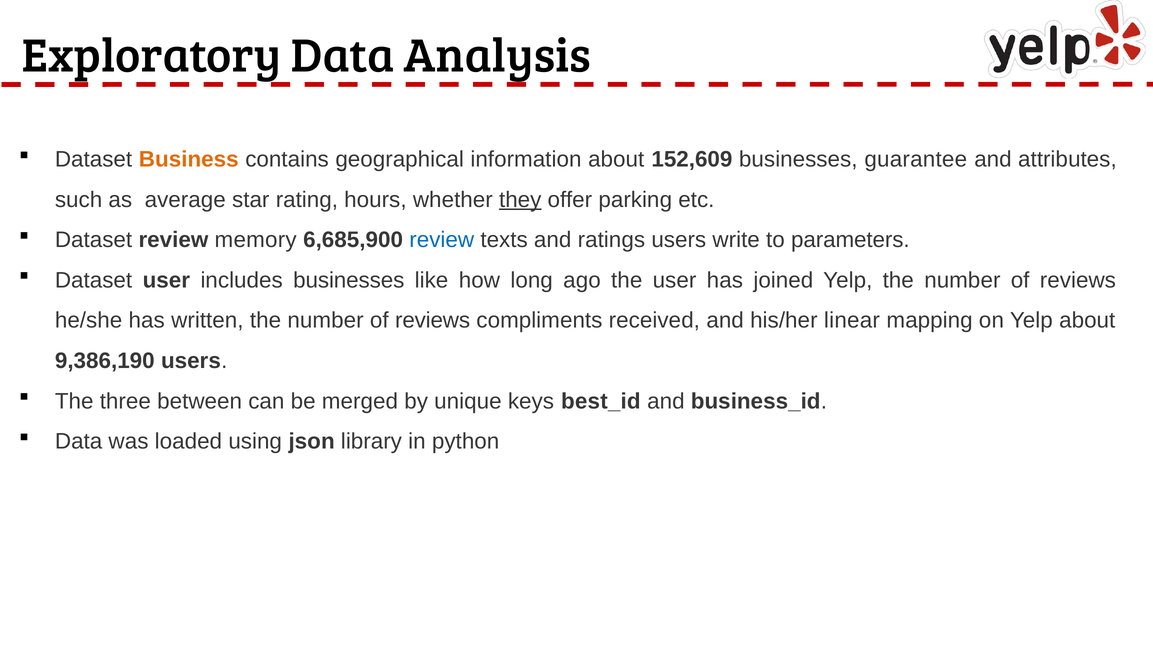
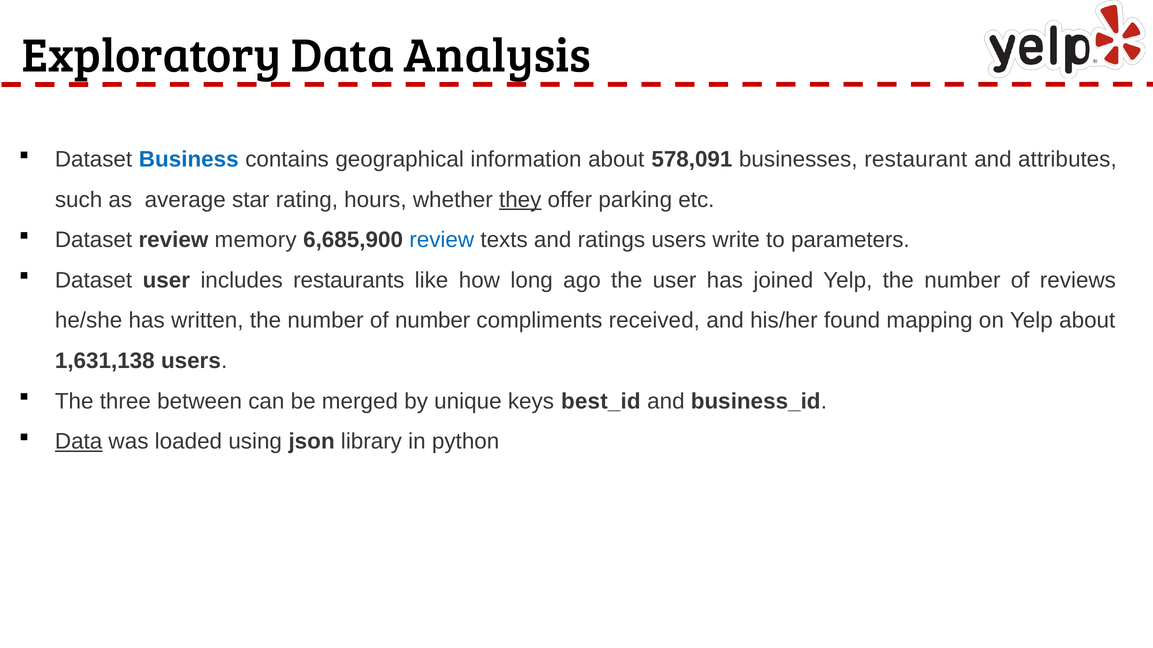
Business colour: orange -> blue (189, 159)
152,609: 152,609 -> 578,091 (692, 159)
guarantee: guarantee -> restaurant (916, 159)
includes businesses: businesses -> restaurants (349, 281)
reviews: reviews -> number (433, 321)
linear: linear -> found (852, 321)
9,386,190: 9,386,190 -> 1,631,138 (105, 361)
Data underline: none -> present (79, 442)
